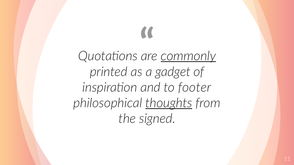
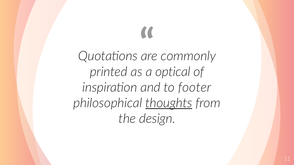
commonly underline: present -> none (188, 56)
gadget: gadget -> optical (173, 72)
signed: signed -> design (157, 119)
